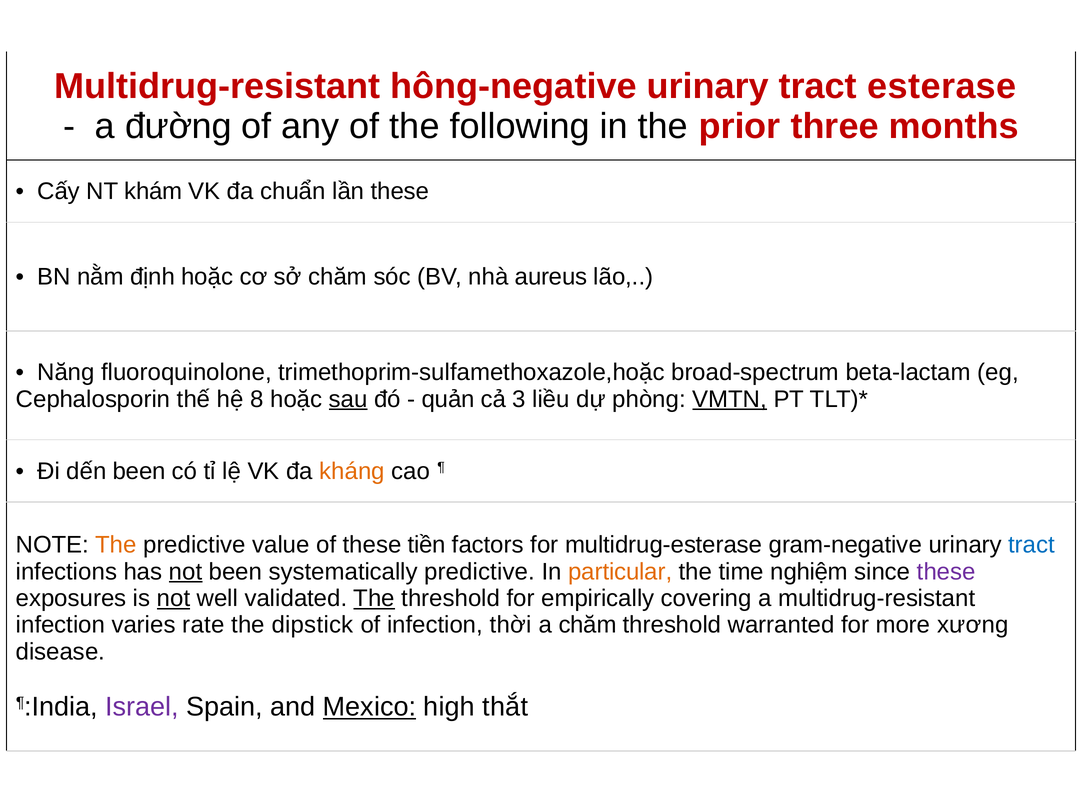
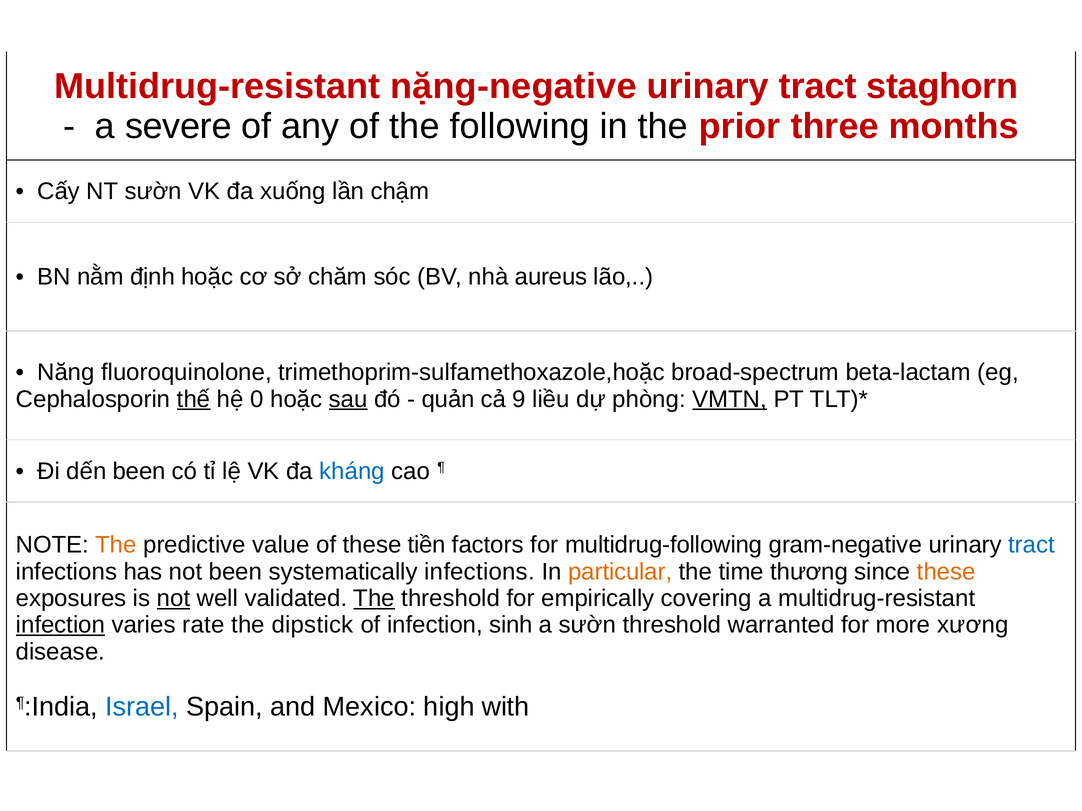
hông-negative: hông-negative -> nặng-negative (513, 86)
esterase: esterase -> staghorn (942, 86)
đường: đường -> severe (178, 126)
NT khám: khám -> sườn (153, 192)
chuẩn: chuẩn -> xuống (293, 192)
lần these: these -> chậm (400, 192)
thế underline: none -> present (194, 399)
8: 8 -> 0 (257, 399)
3: 3 -> 9 (519, 399)
kháng colour: orange -> blue (352, 472)
multidrug-esterase: multidrug-esterase -> multidrug-following (664, 545)
not underline: present -> none (186, 572)
systematically predictive: predictive -> infections (480, 572)
nghiệm: nghiệm -> thương (809, 572)
these colour: purple -> orange (946, 572)
infection underline: none -> present (60, 625)
thời: thời -> sinh (511, 625)
a chăm: chăm -> sườn (587, 625)
Israel colour: purple -> blue (142, 707)
Mexico underline: present -> none (369, 707)
thắt: thắt -> with (506, 707)
